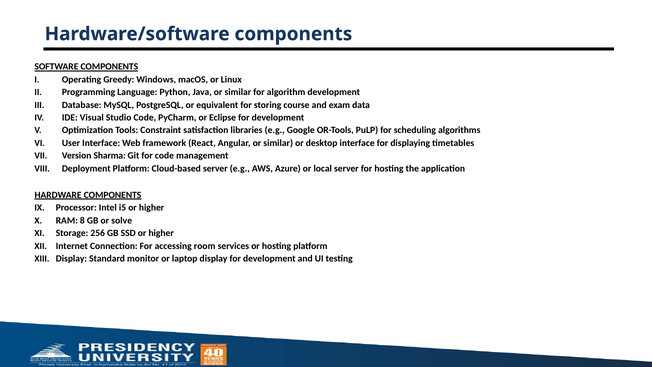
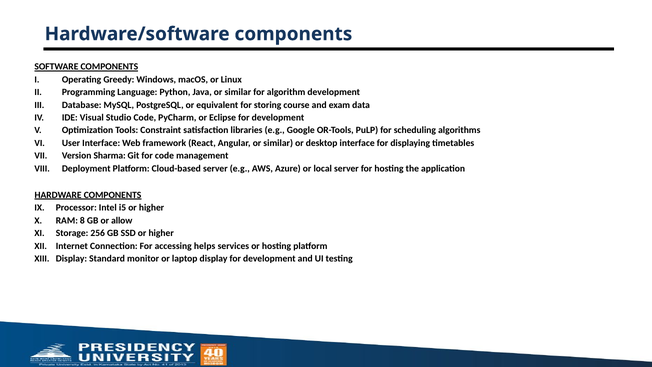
solve: solve -> allow (122, 220)
room: room -> helps (205, 246)
